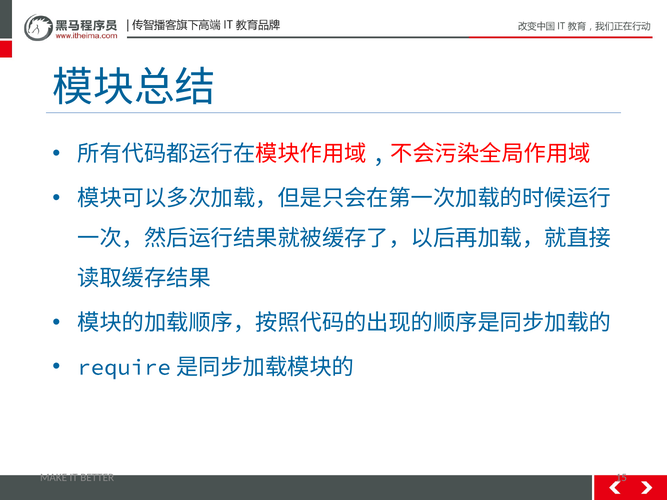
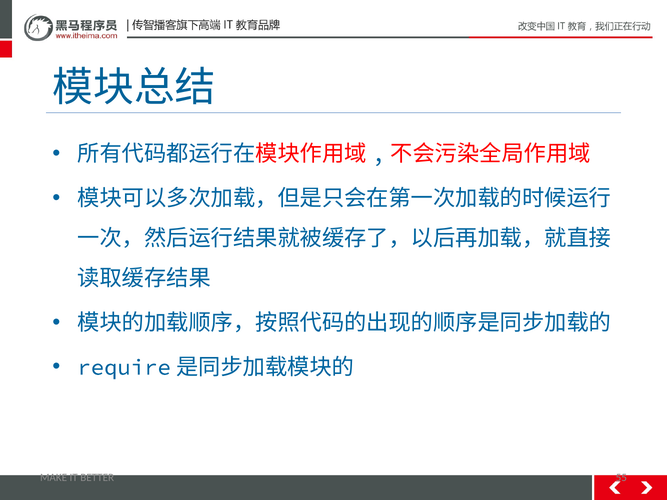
15: 15 -> 55 (621, 478)
